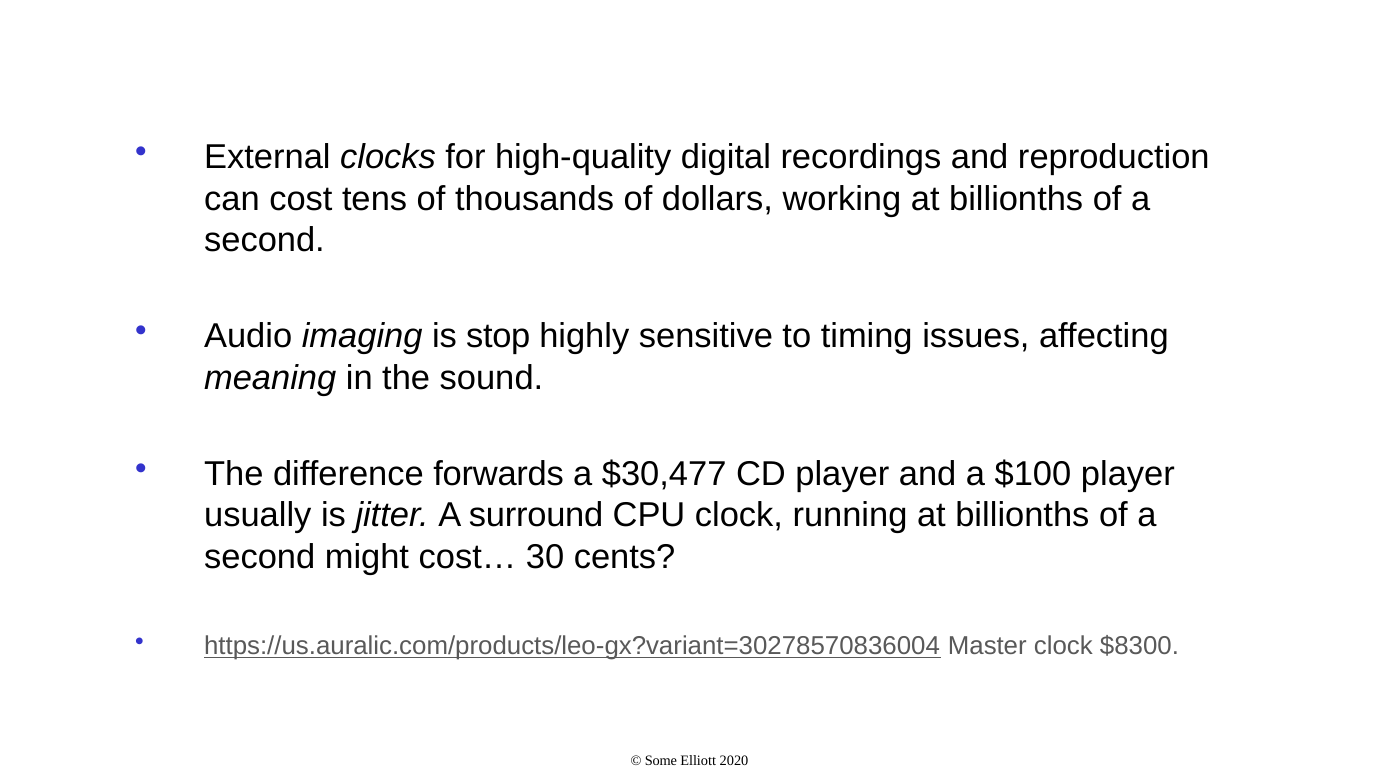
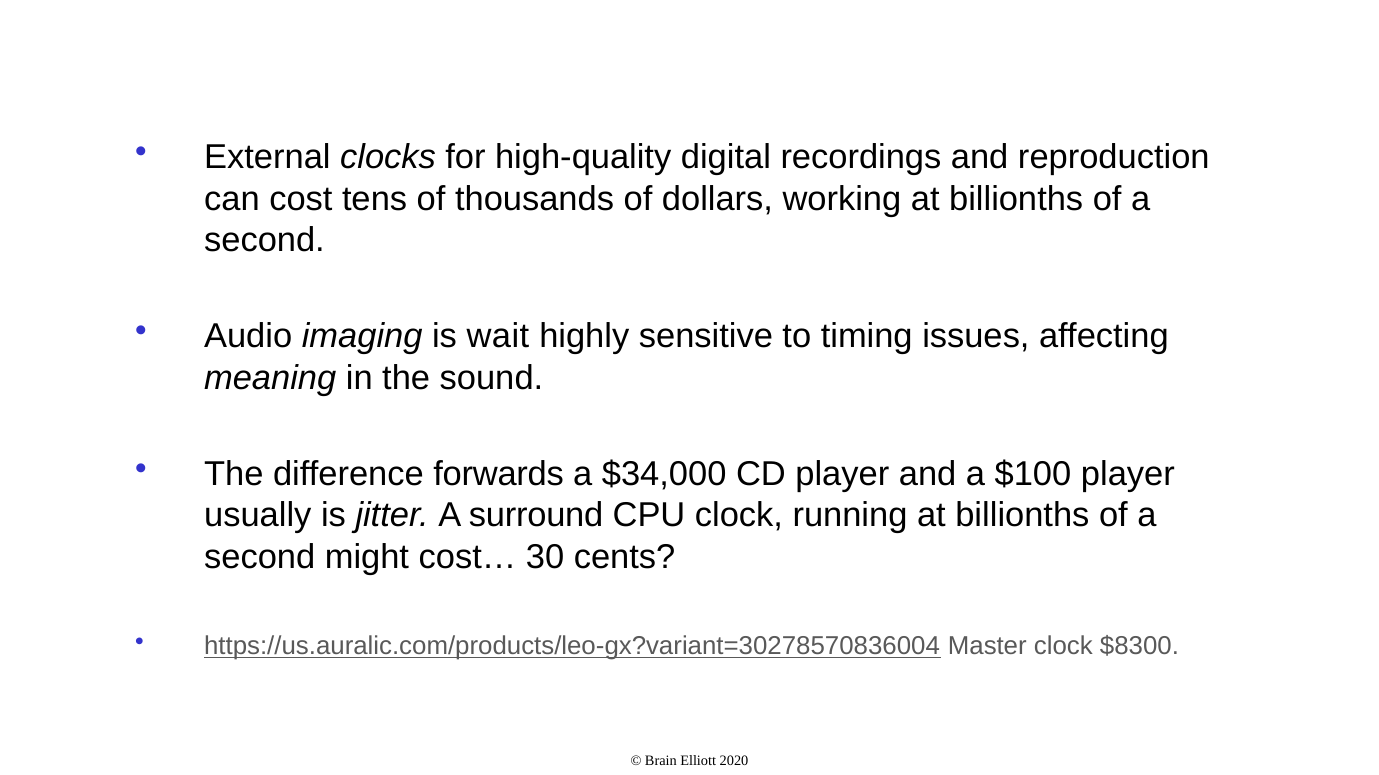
stop: stop -> wait (498, 337)
$30,477: $30,477 -> $34,000 (664, 475)
Some: Some -> Brain (661, 761)
